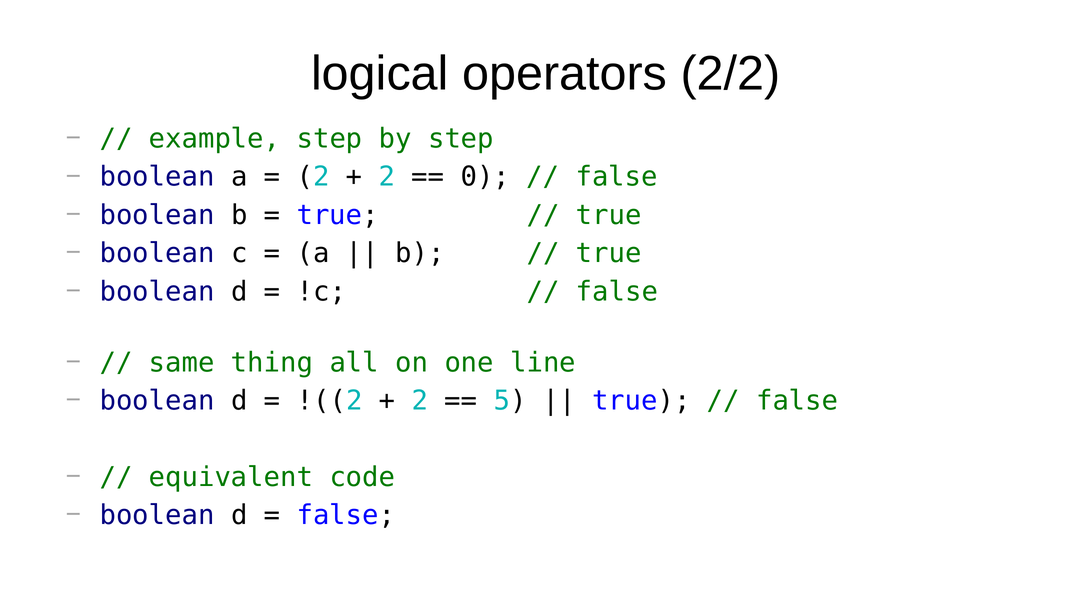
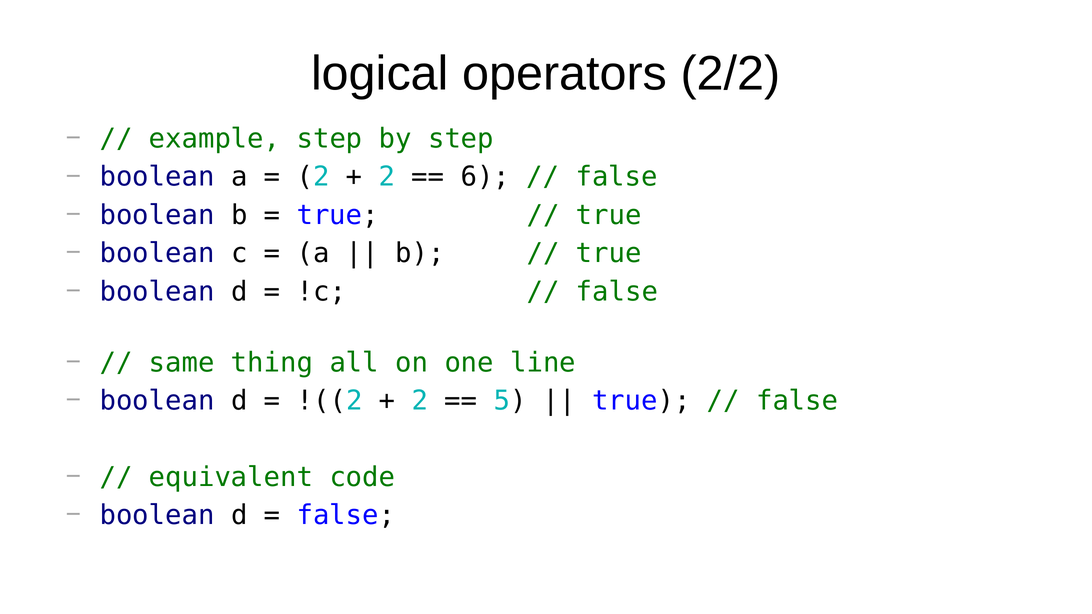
0: 0 -> 6 (485, 177)
